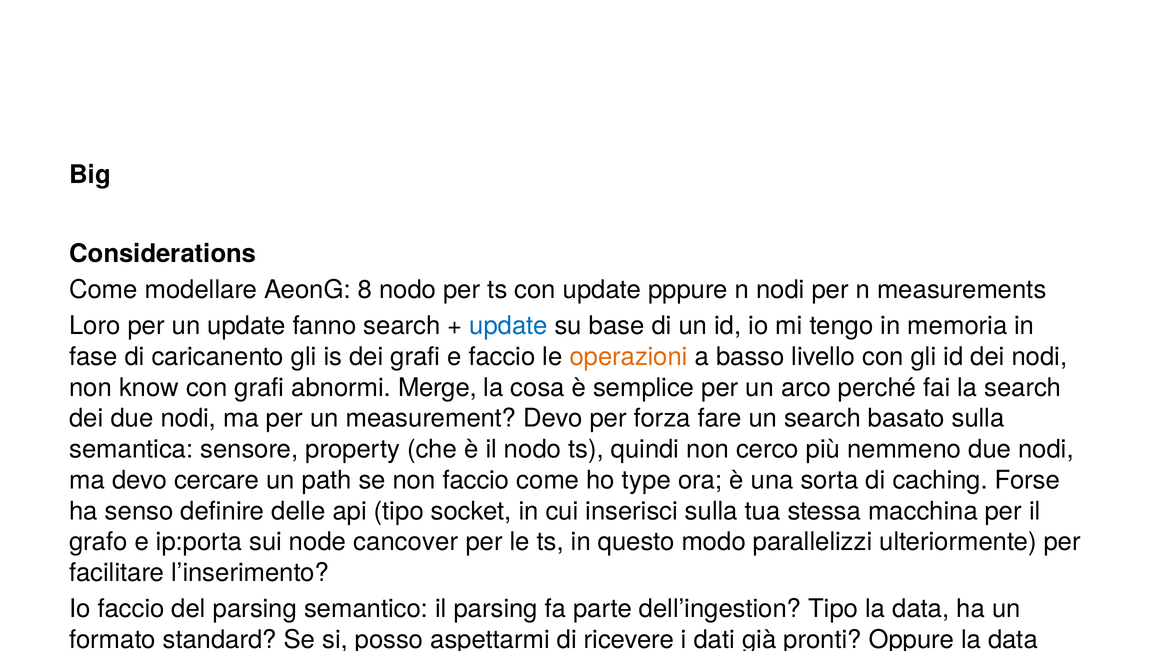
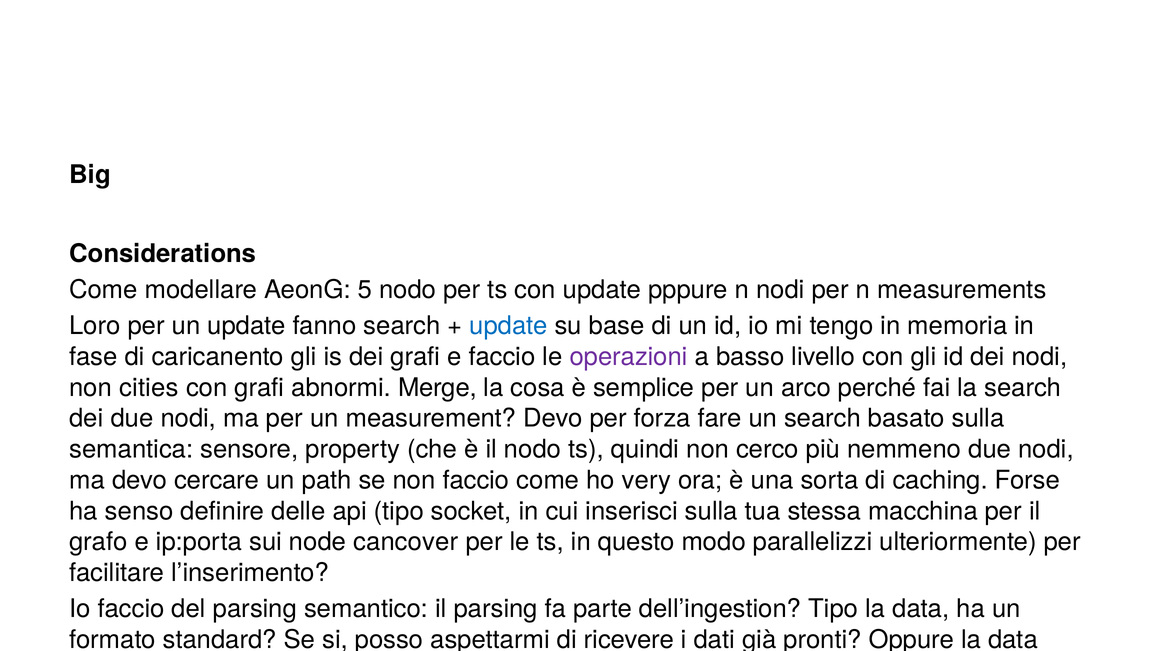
8: 8 -> 5 (365, 290)
operazioni colour: orange -> purple (629, 357)
know: know -> cities (149, 388)
type: type -> very (646, 480)
